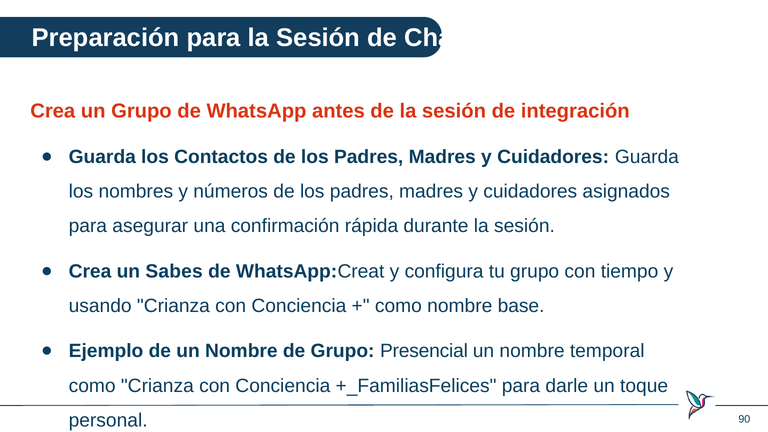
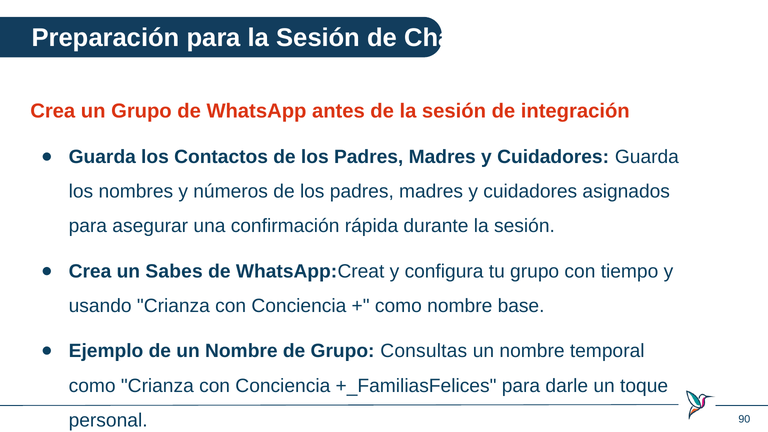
Presencial: Presencial -> Consultas (424, 351)
